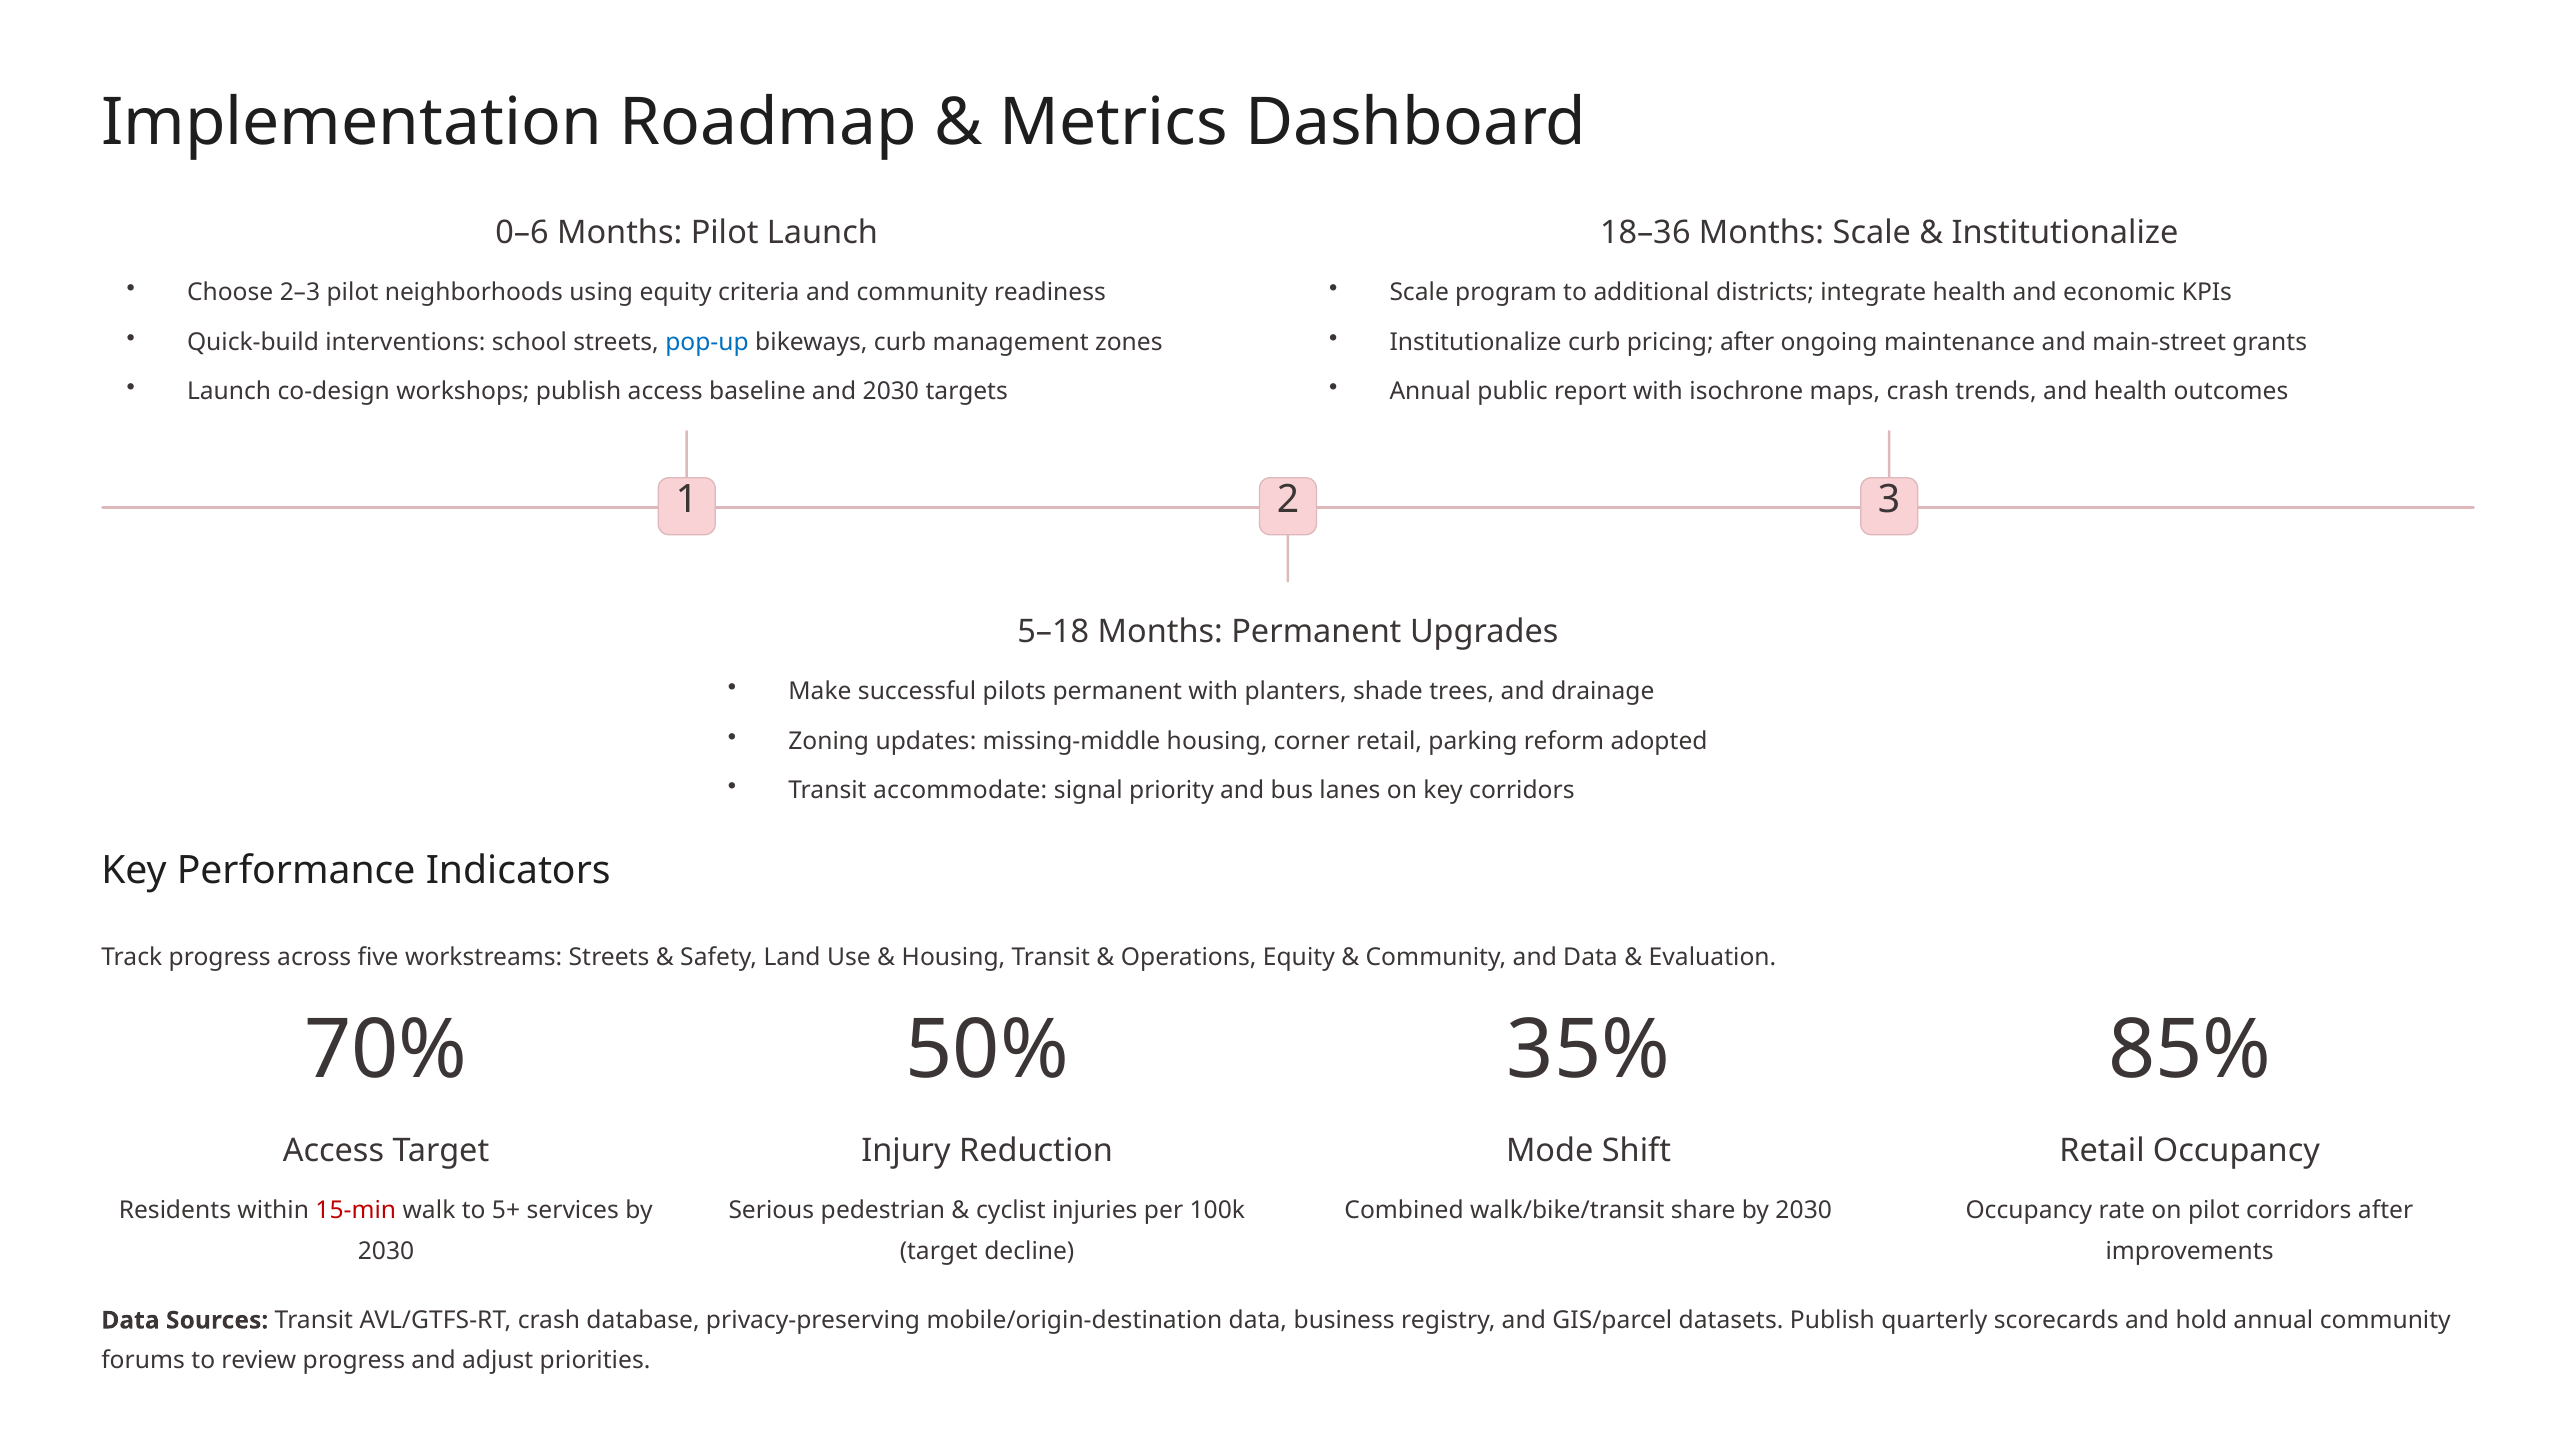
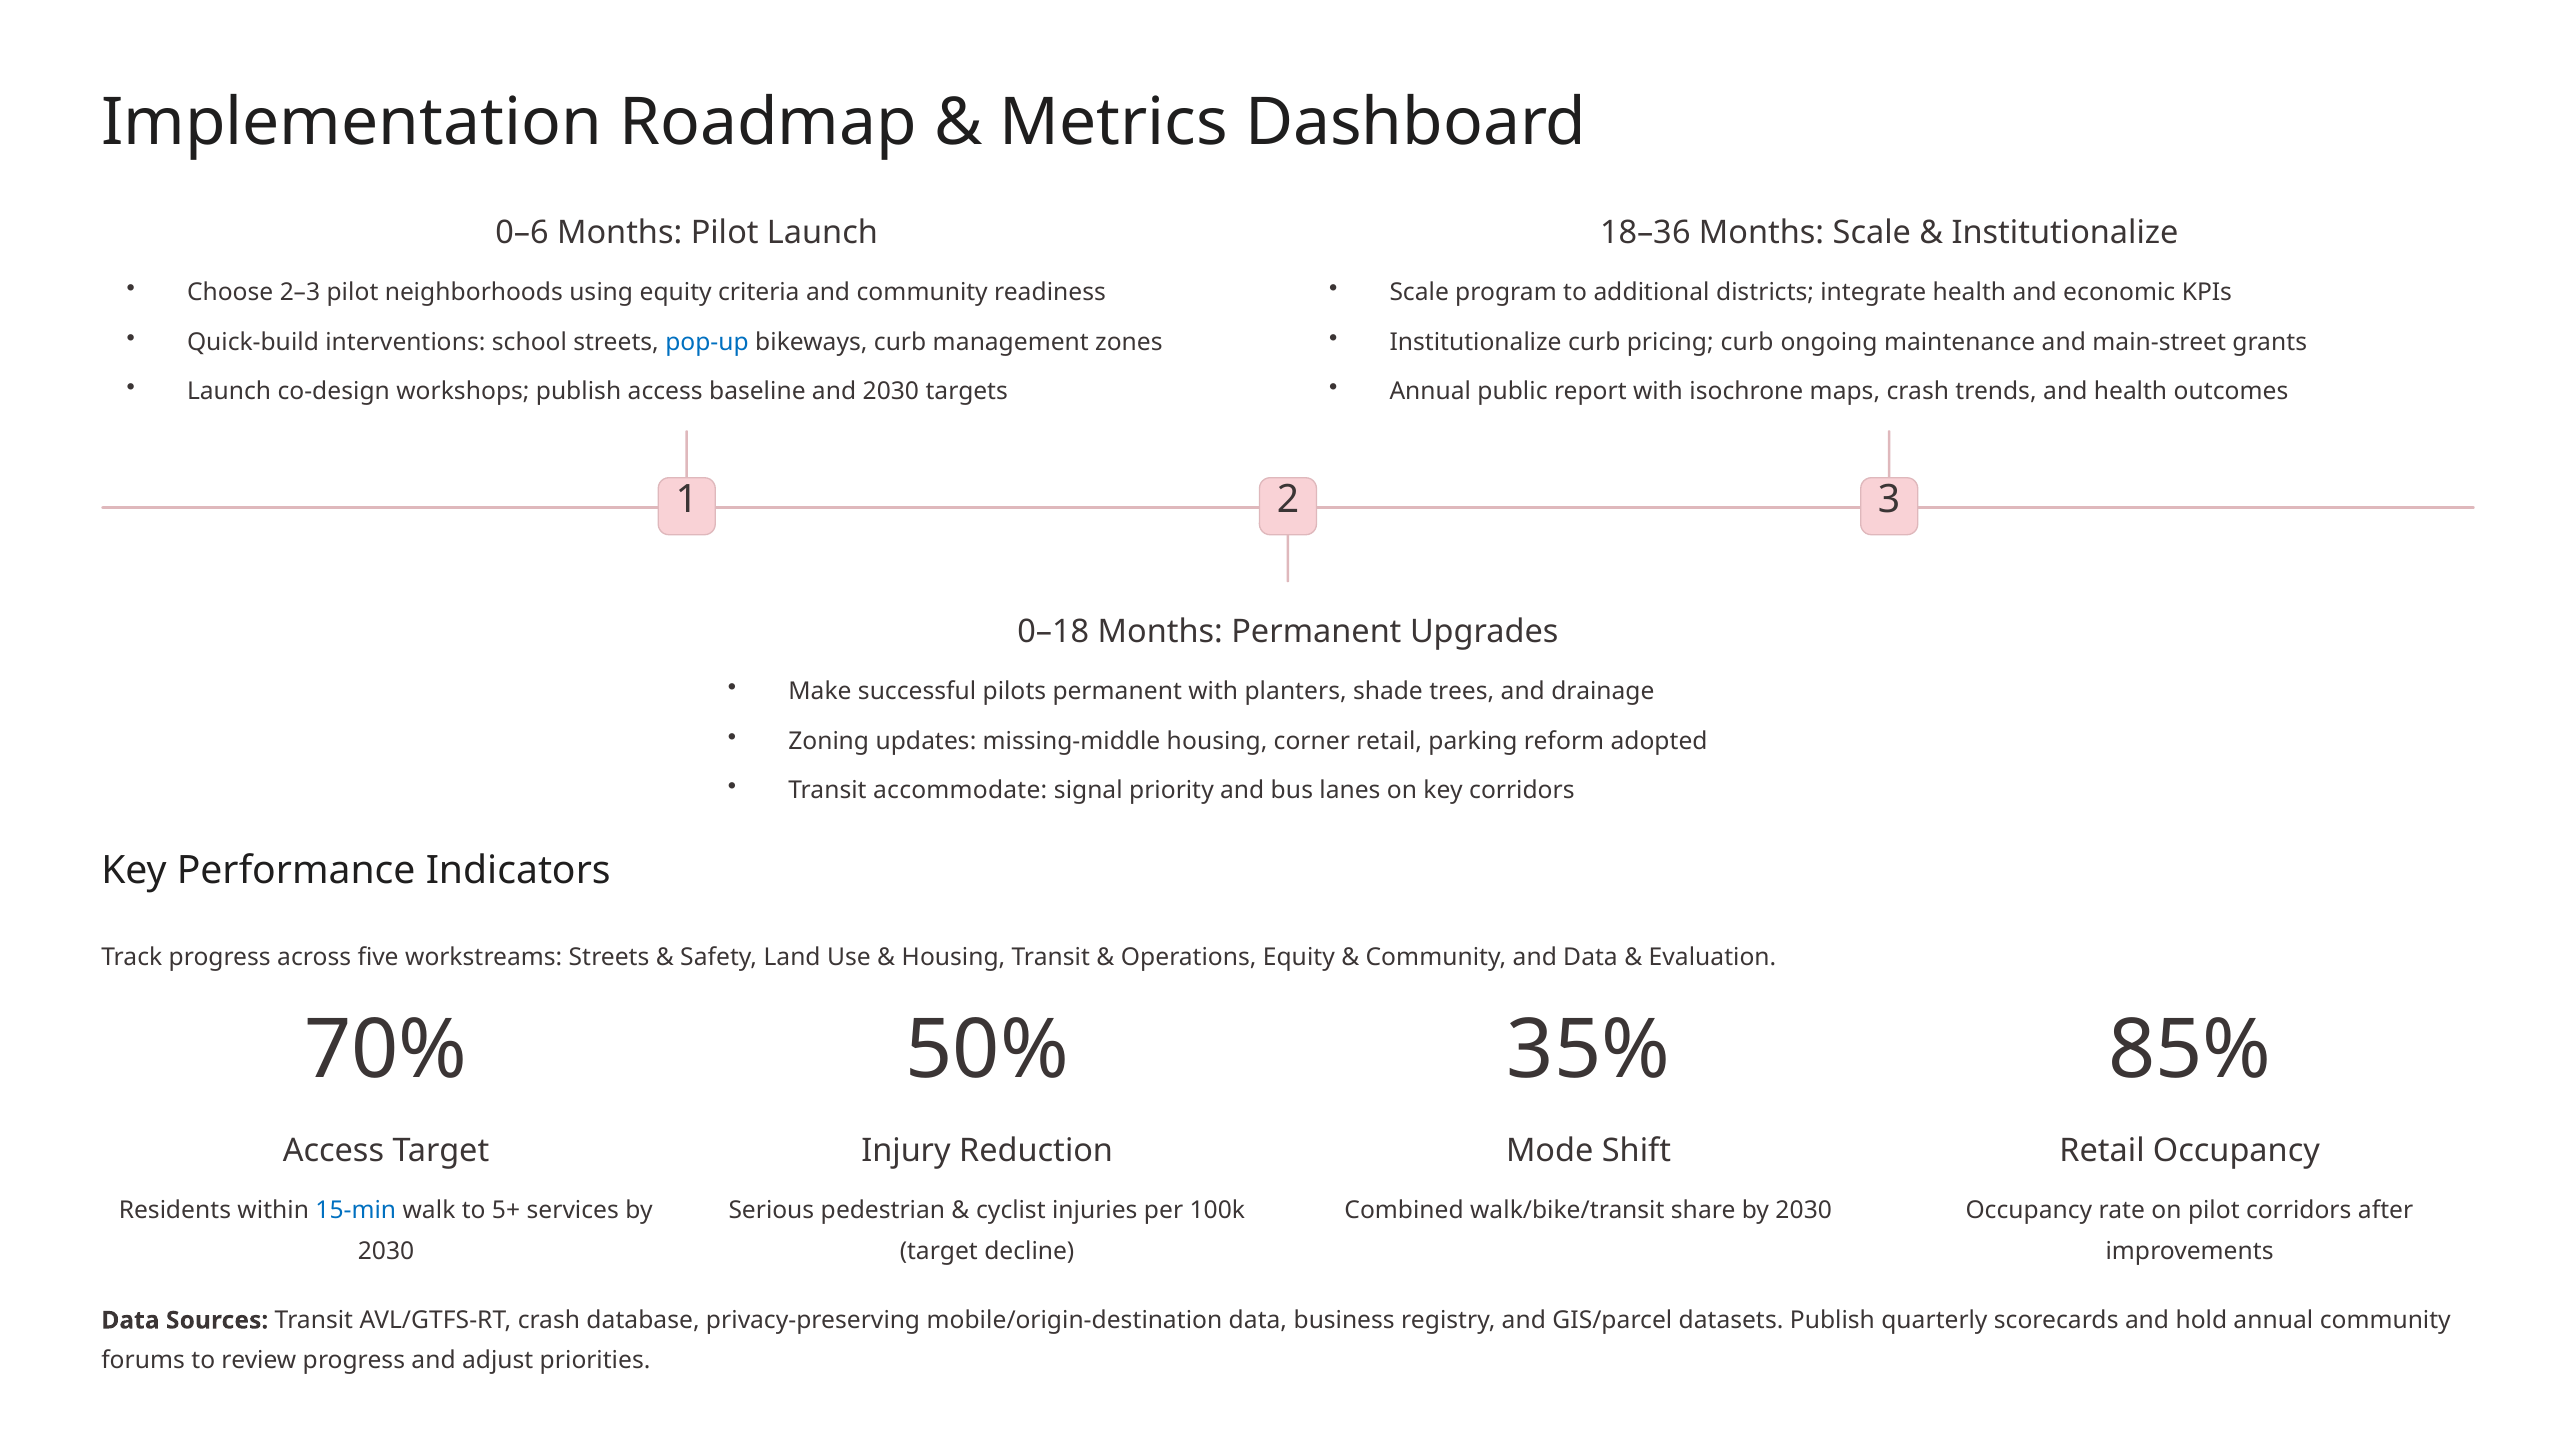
pricing after: after -> curb (1747, 342)
5–18: 5–18 -> 0–18 (1053, 632)
15-min colour: red -> blue (356, 1211)
